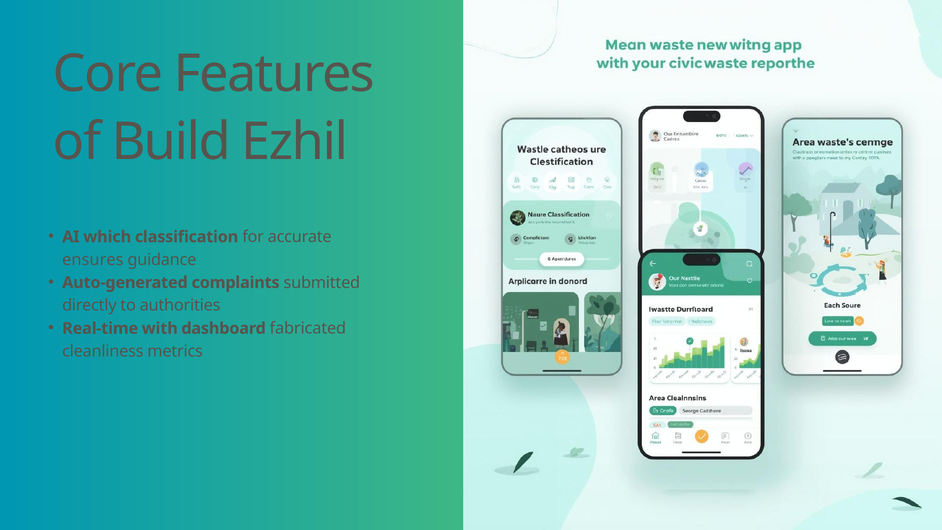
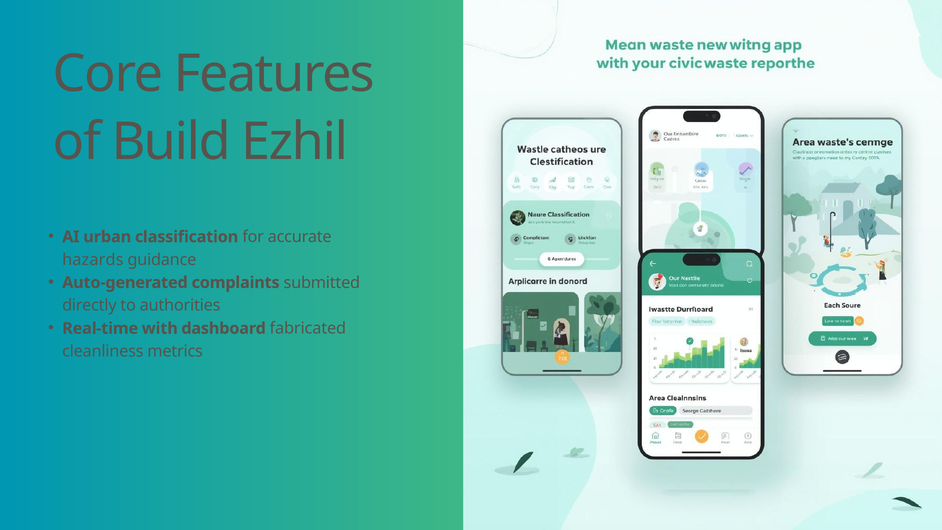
which: which -> urban (107, 237)
ensures: ensures -> hazards (93, 260)
